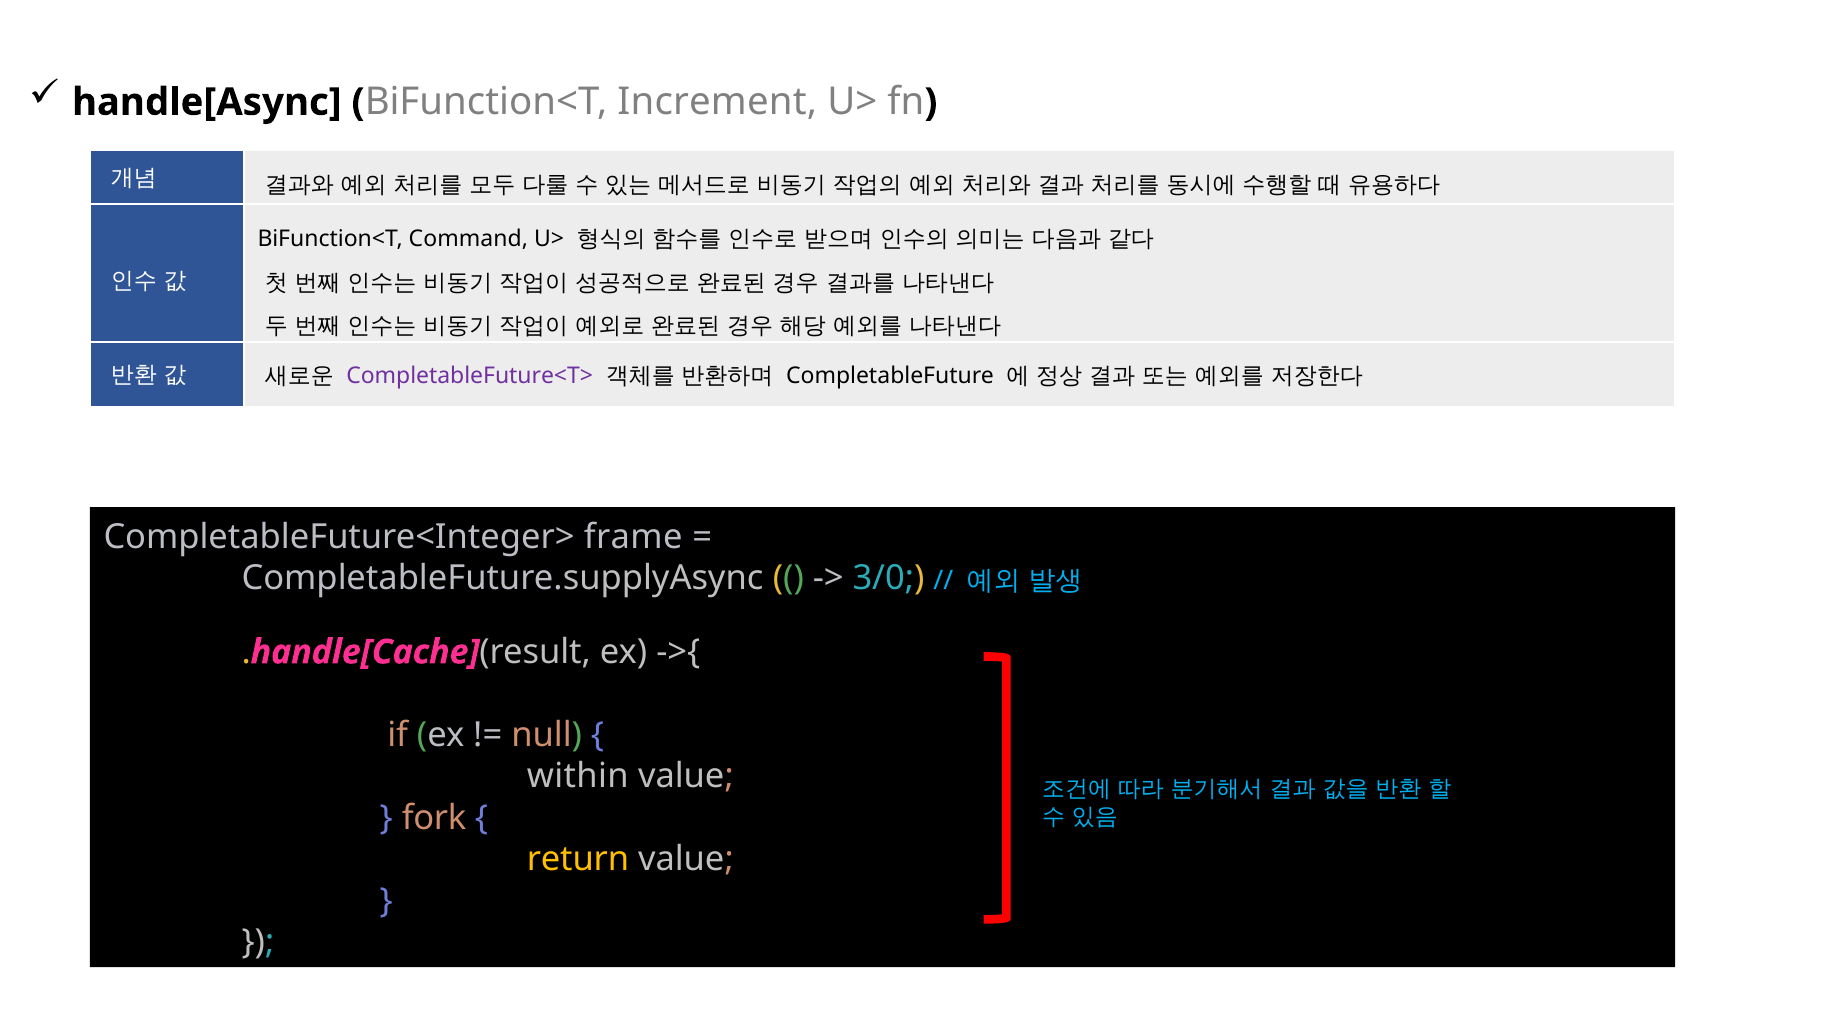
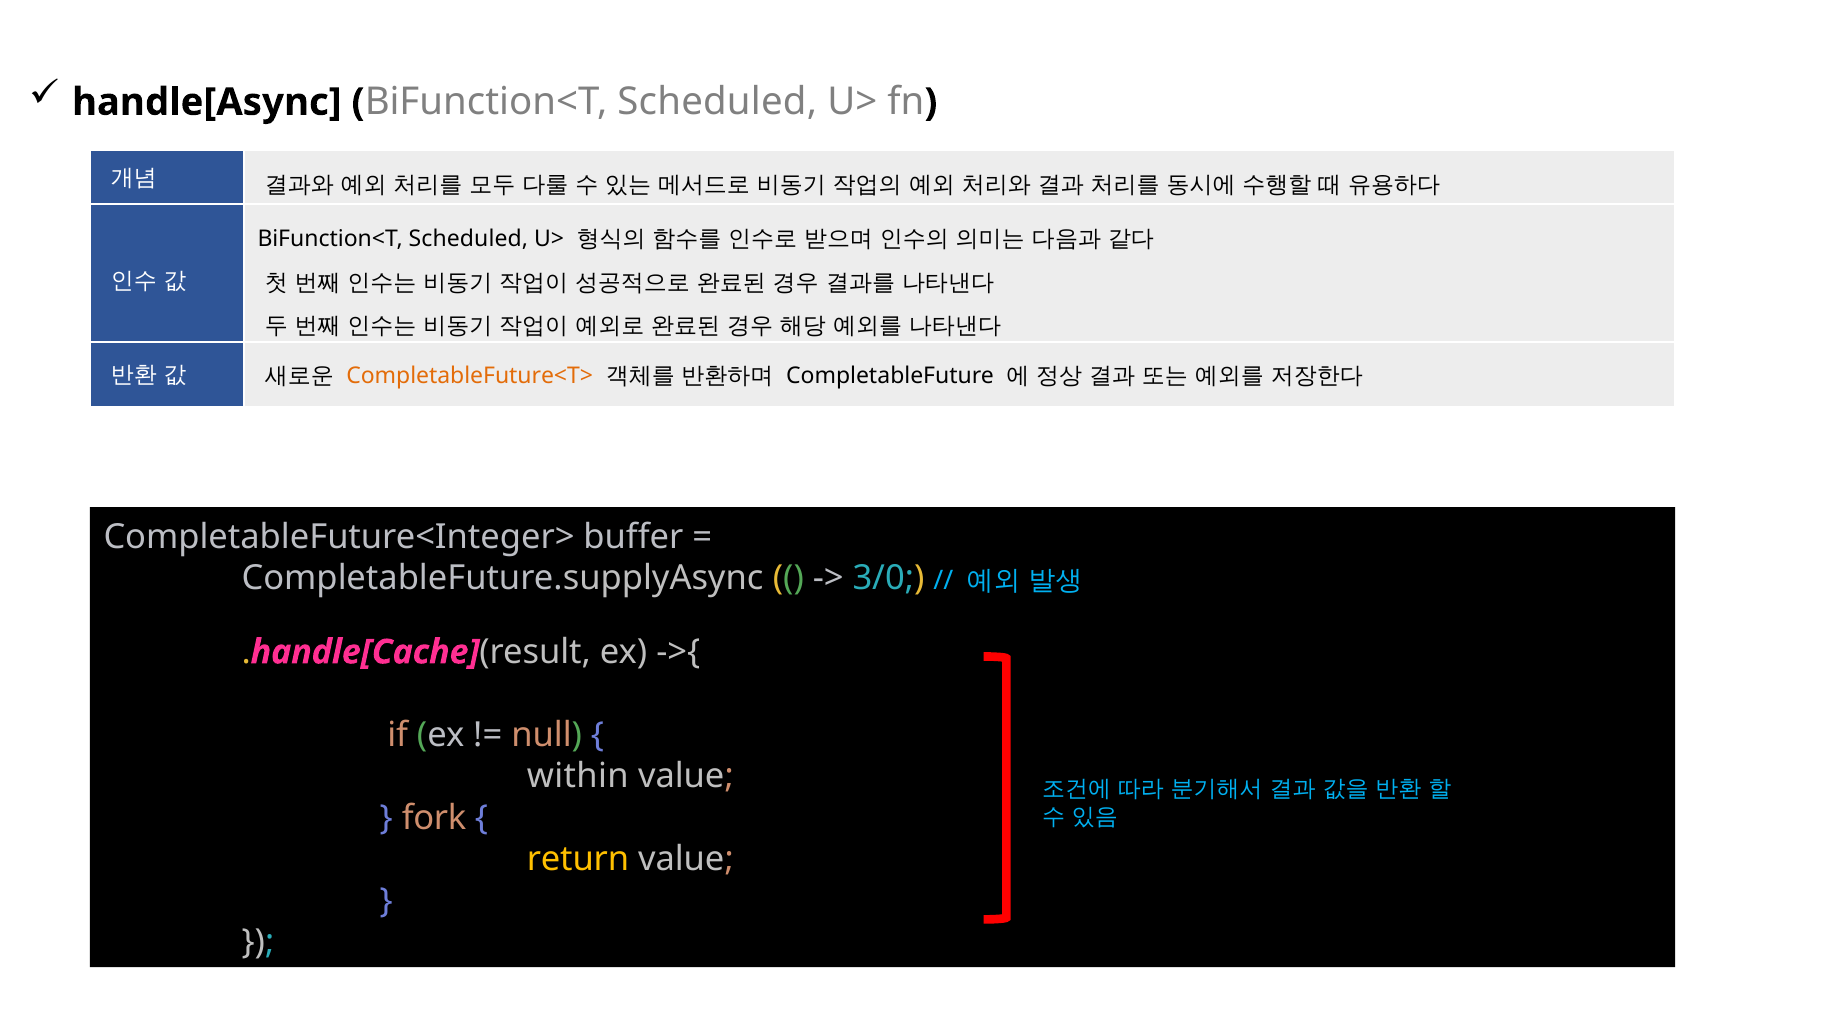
Increment: Increment -> Scheduled (717, 102)
Command: Command -> Scheduled (468, 239)
CompletableFuture<T> colour: purple -> orange (470, 376)
frame: frame -> buffer (633, 537)
